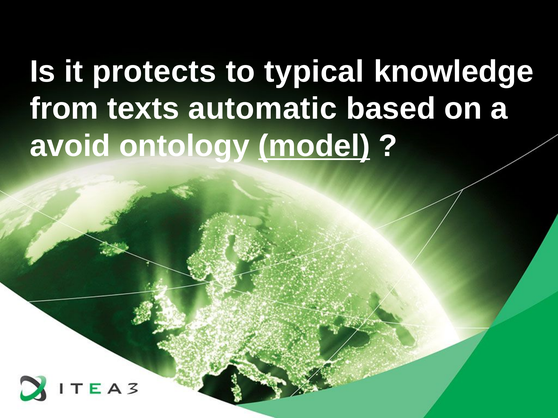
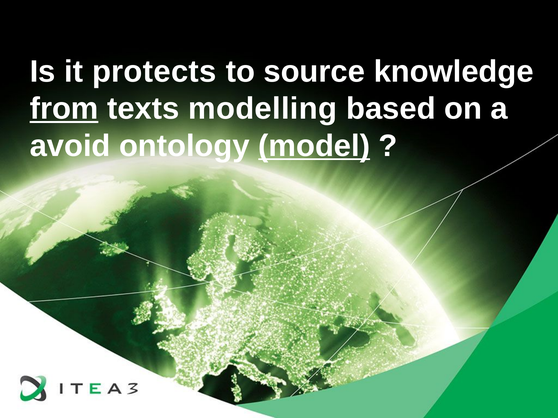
typical: typical -> source (314, 72)
from underline: none -> present (64, 109)
automatic: automatic -> modelling (263, 109)
